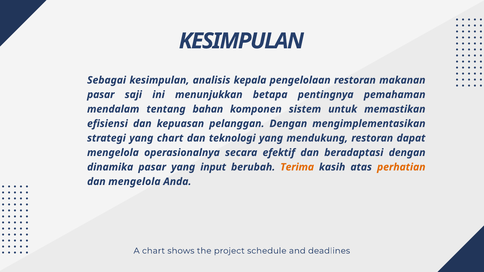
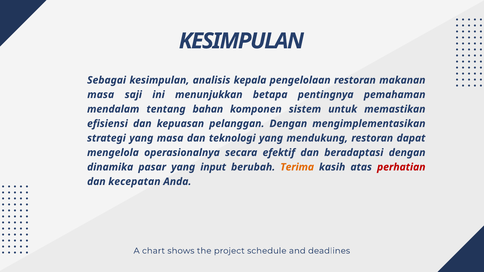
pasar: pasar -> masa (101, 95)
yang chart: chart -> masa (170, 138)
perhatian colour: orange -> red (401, 167)
dan mengelola: mengelola -> kecepatan (134, 182)
